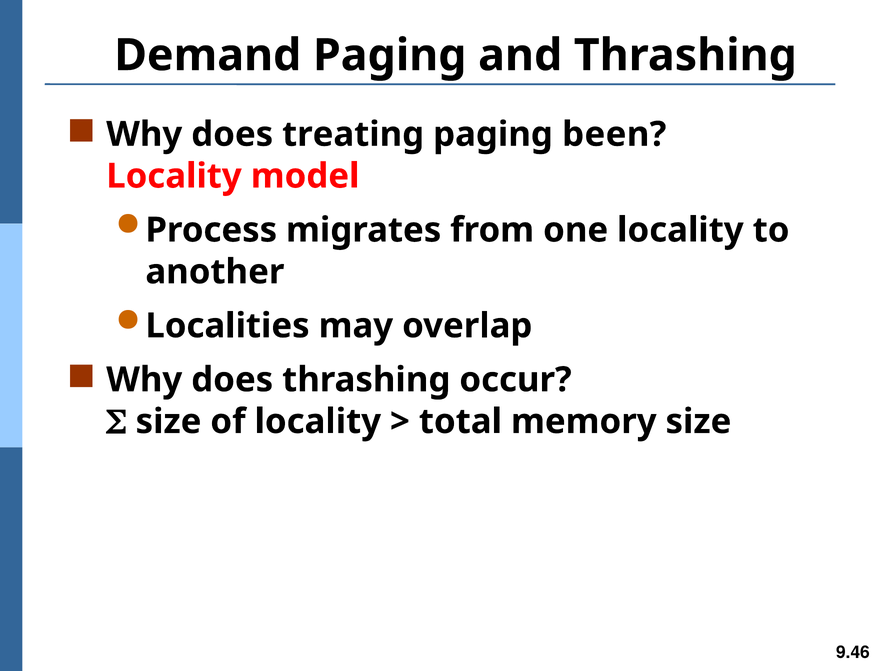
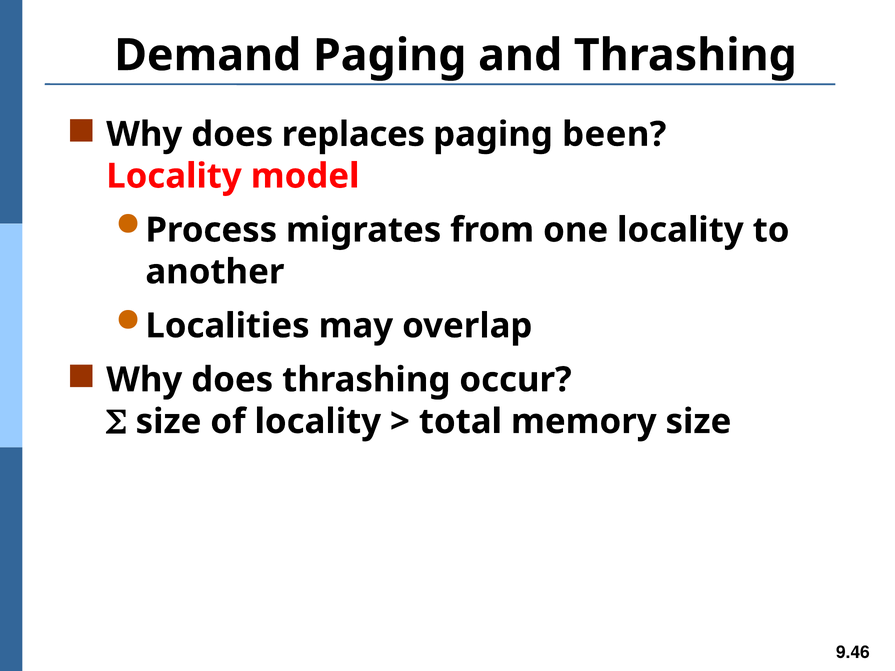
treating: treating -> replaces (353, 134)
